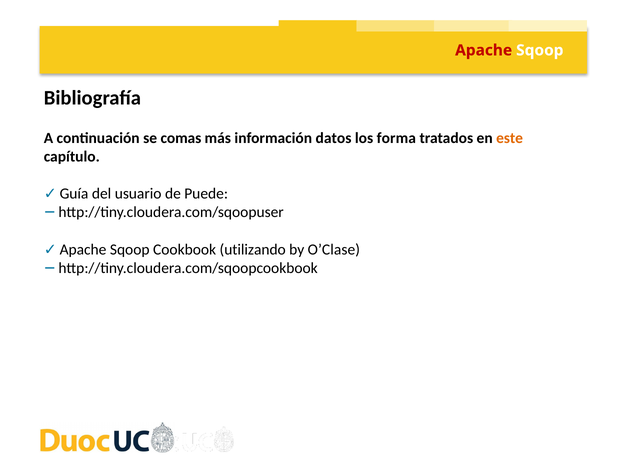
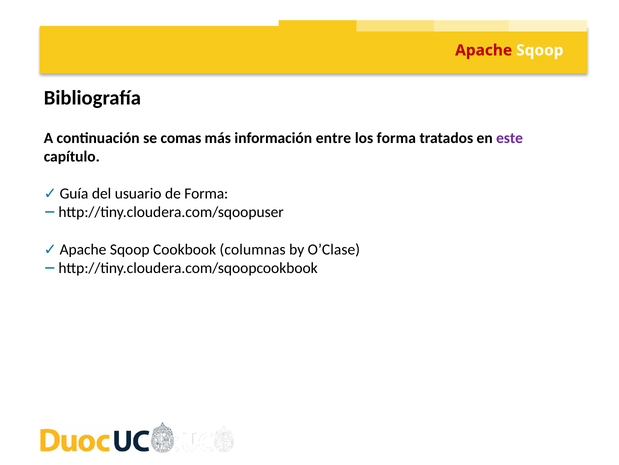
datos: datos -> entre (333, 138)
este colour: orange -> purple (510, 138)
de Puede: Puede -> Forma (206, 193)
utilizando: utilizando -> columnas (253, 249)
